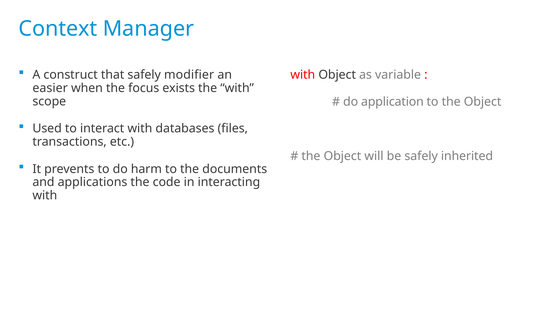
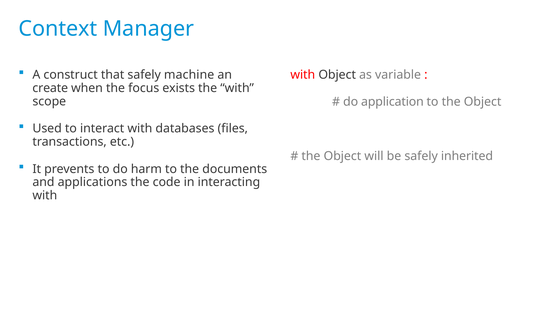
modifier: modifier -> machine (189, 75)
easier: easier -> create (50, 88)
